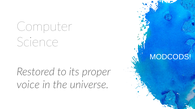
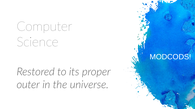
voice: voice -> outer (28, 85)
